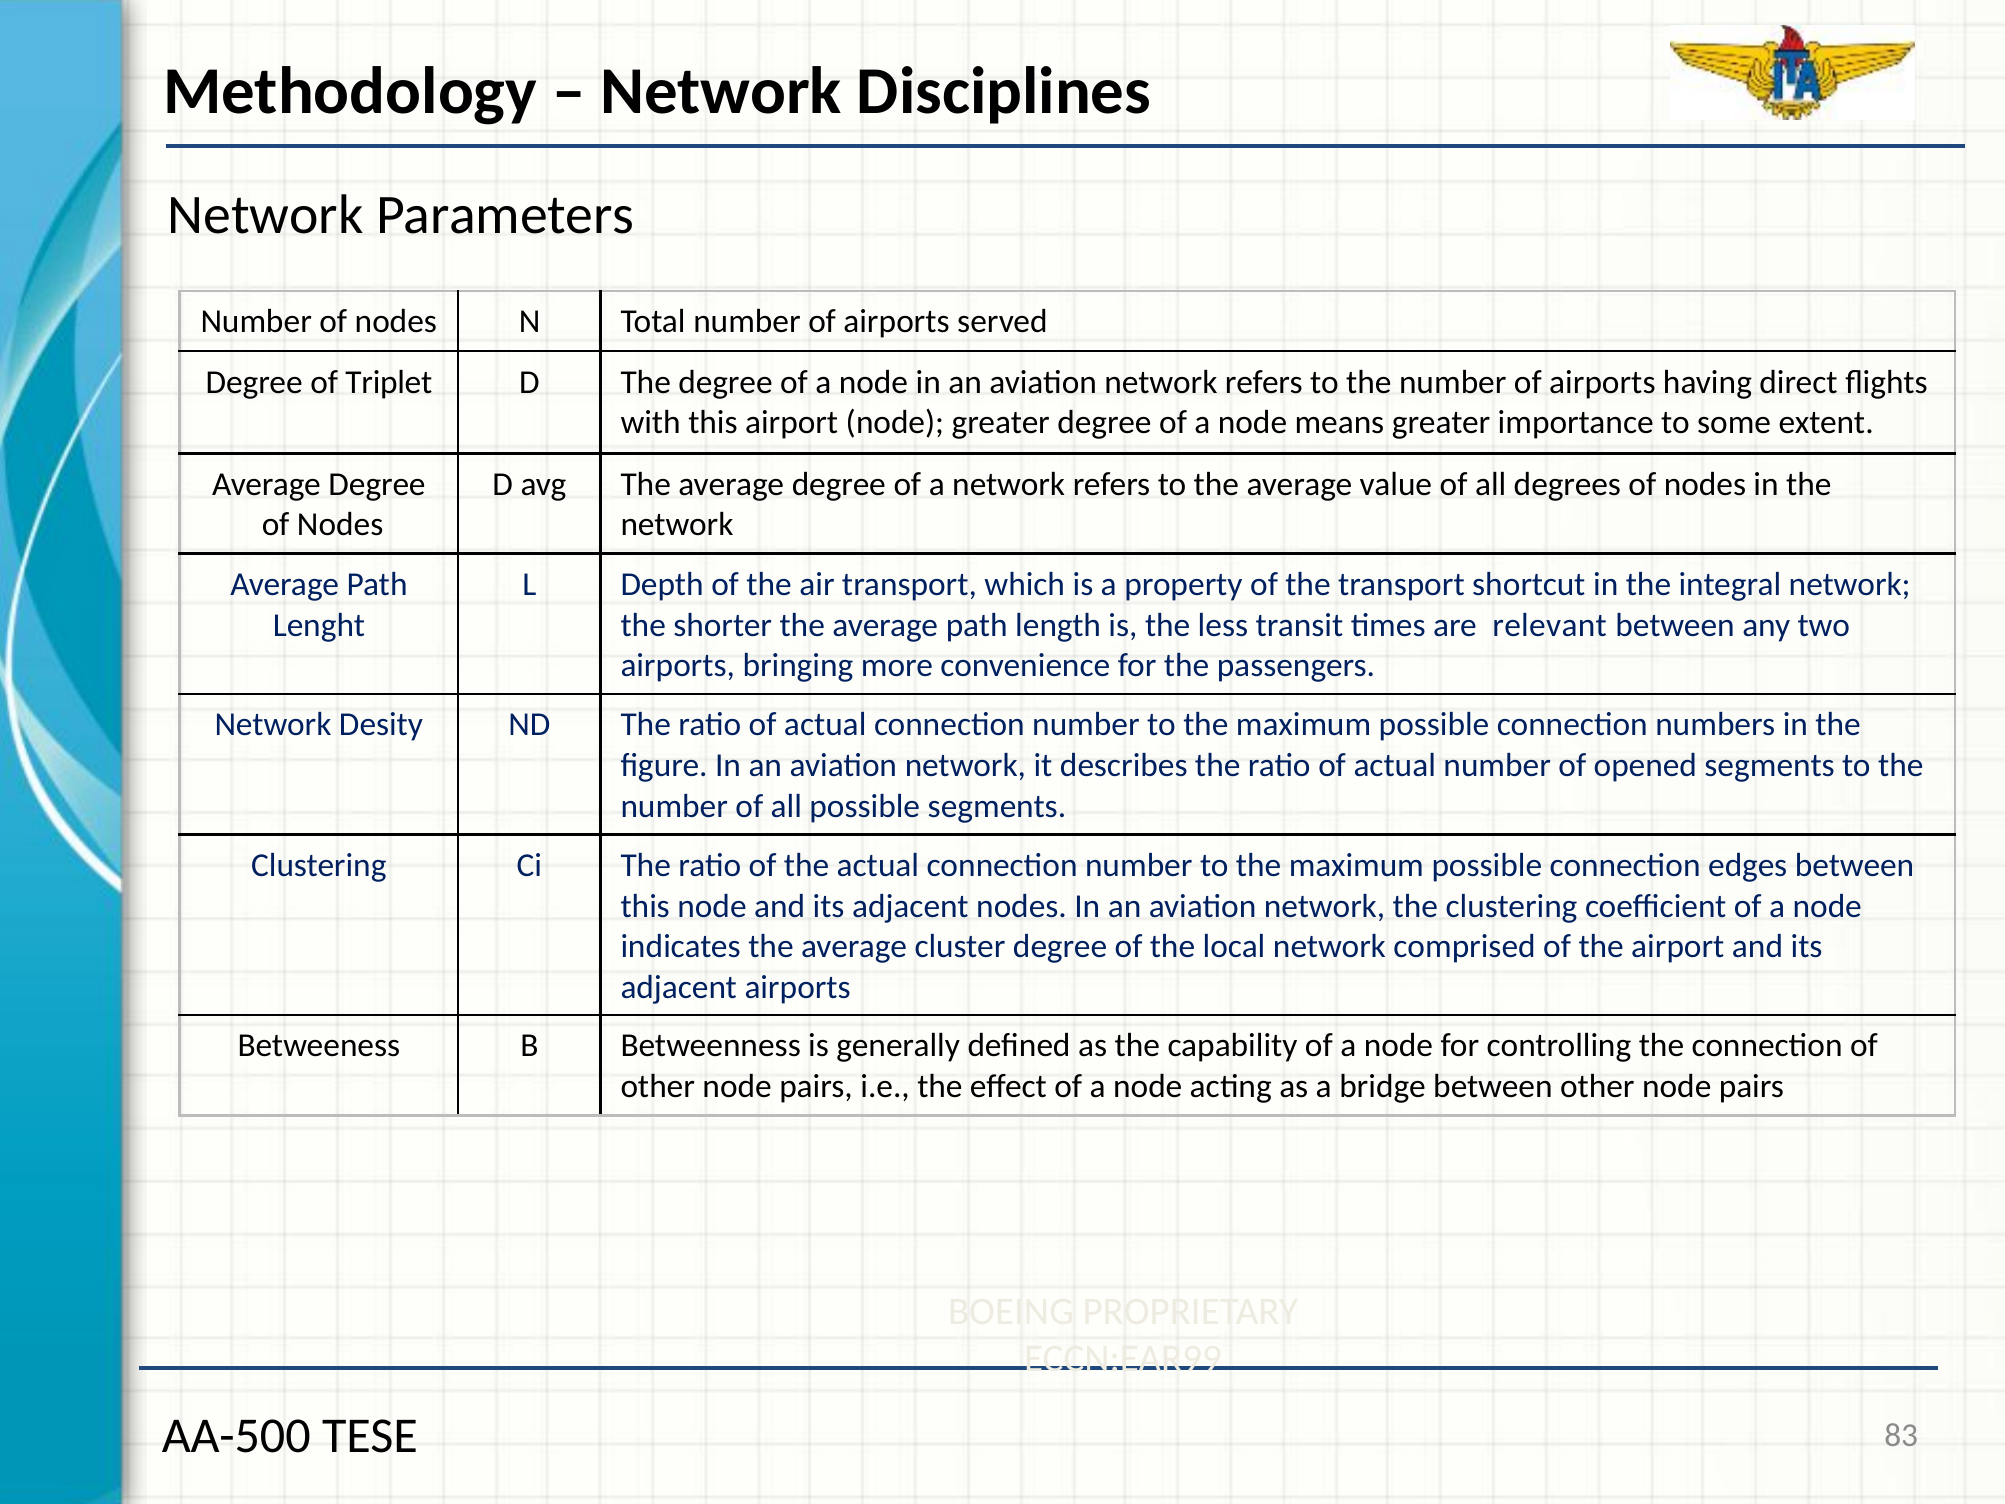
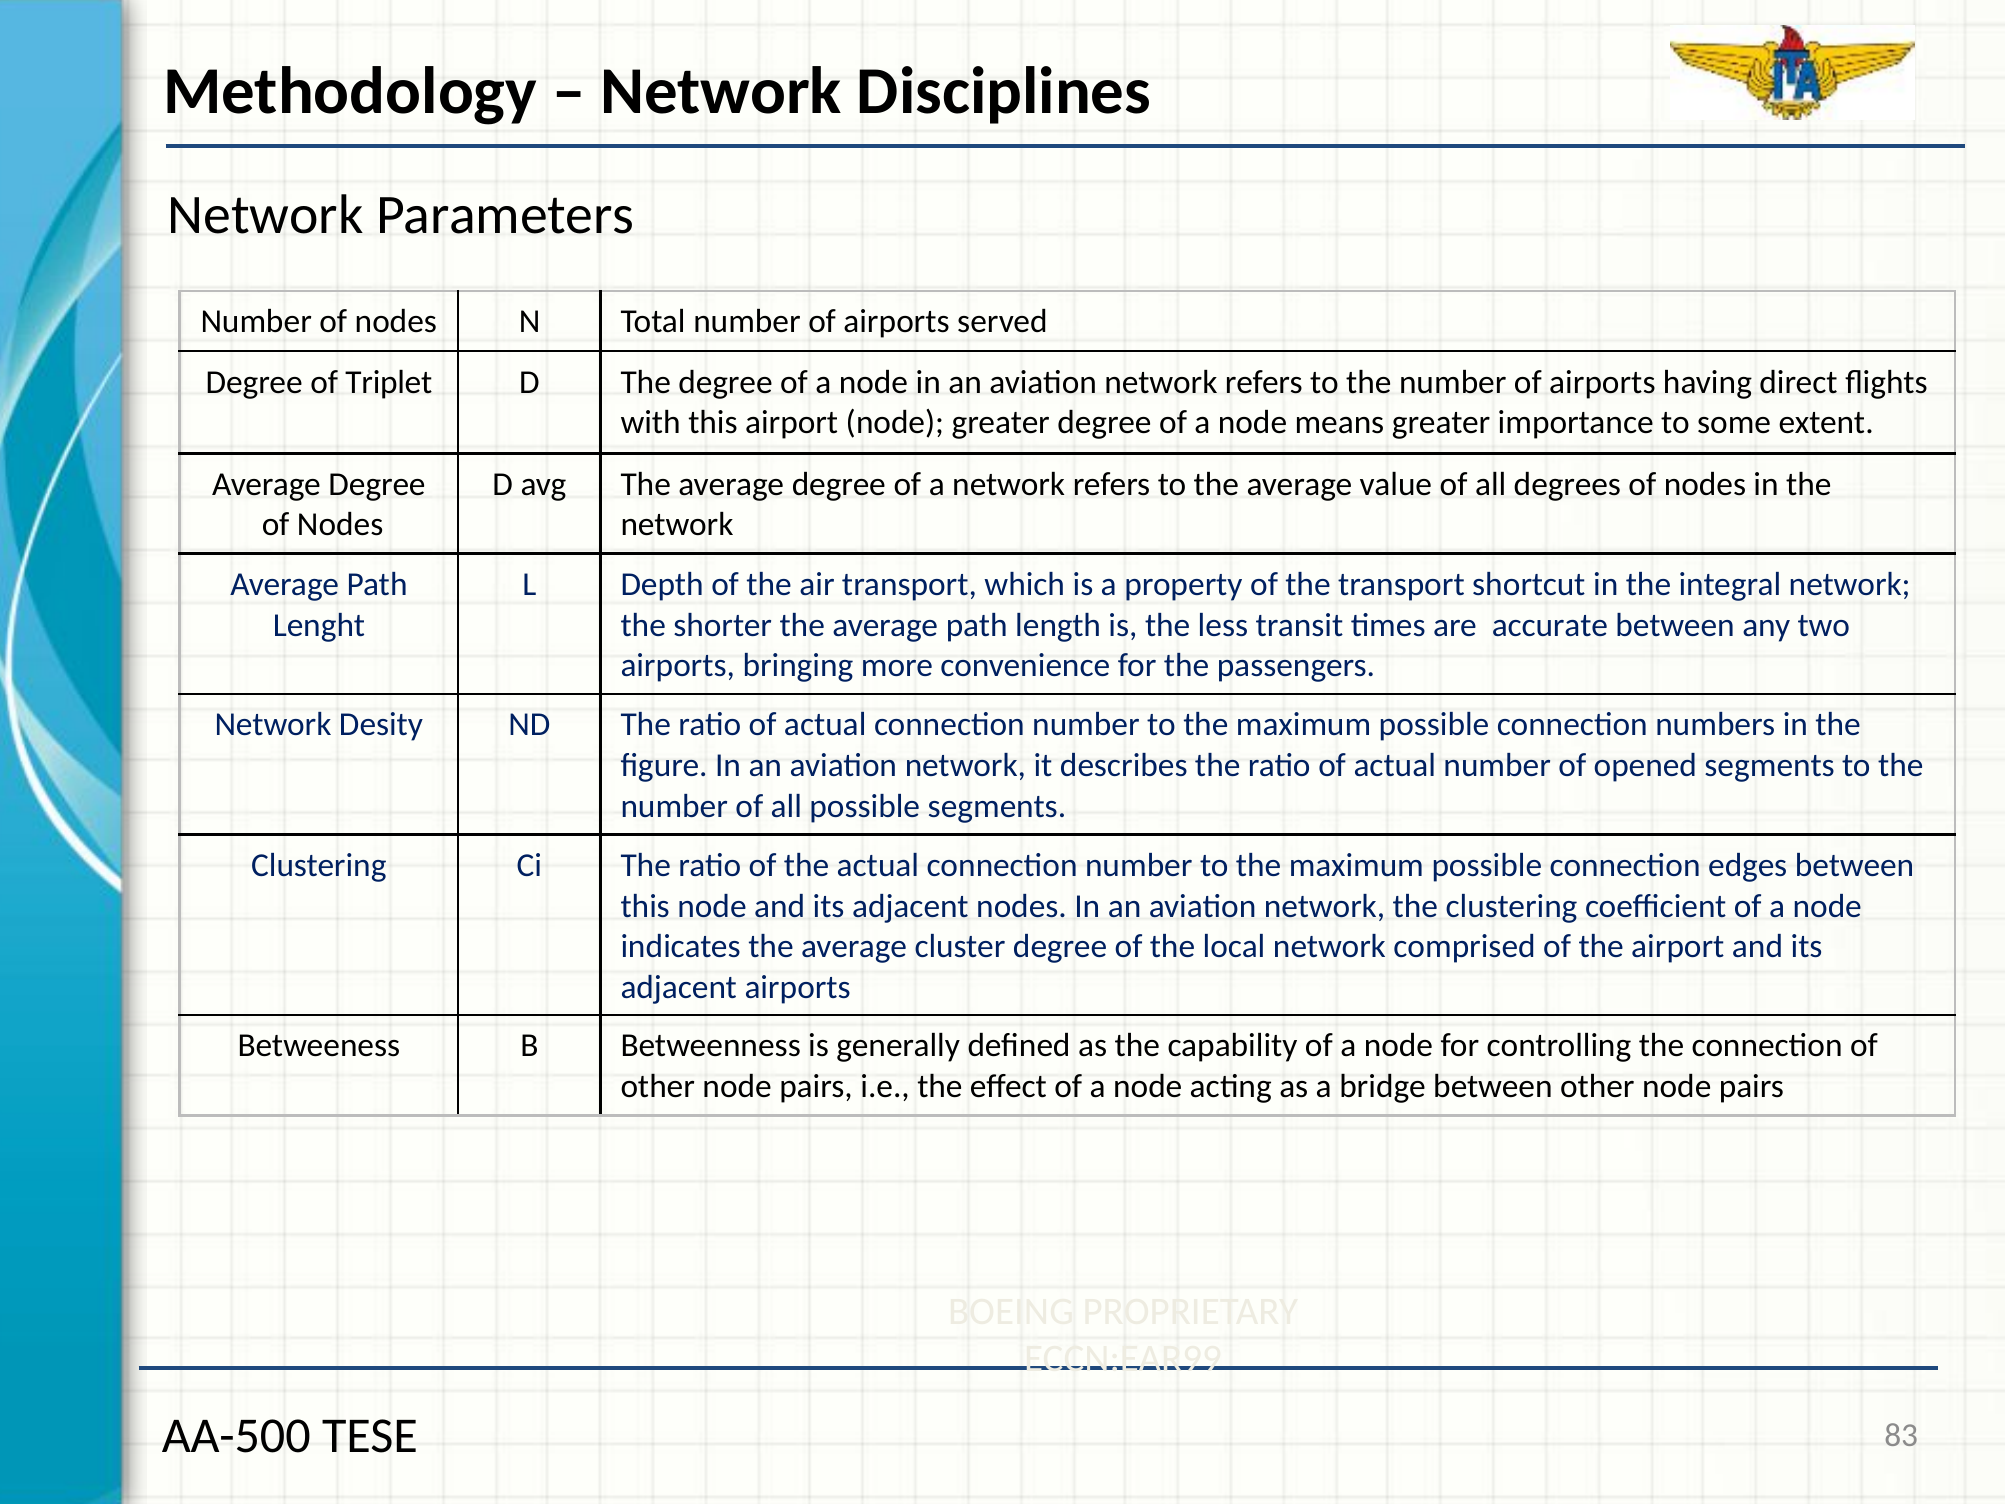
relevant: relevant -> accurate (1550, 625)
